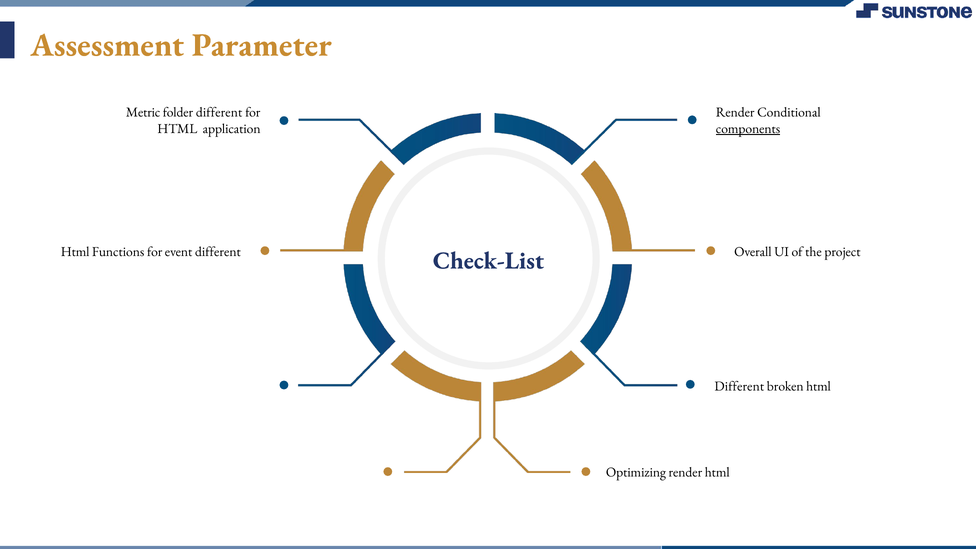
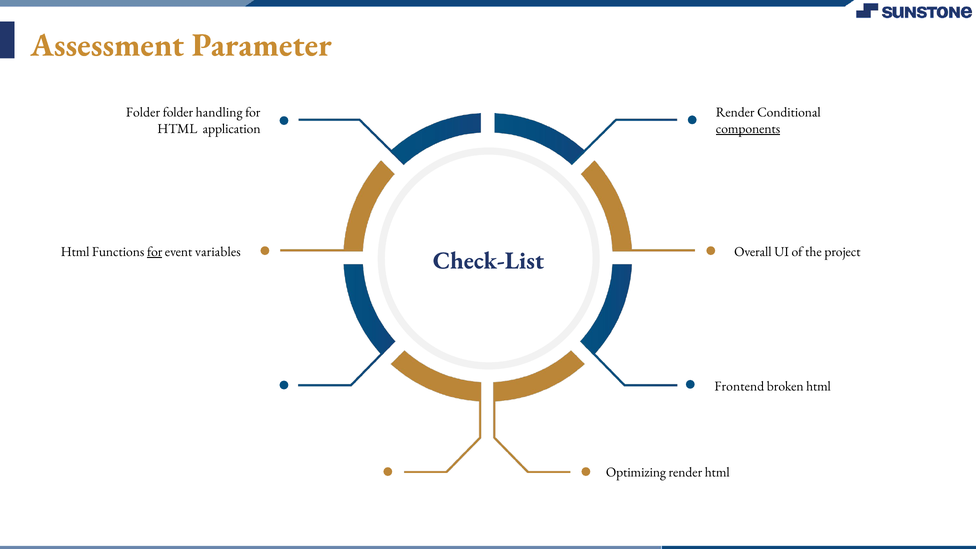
Metric: Metric -> Folder (143, 112)
folder different: different -> handling (219, 112)
for underline: none -> present (155, 252)
event different: different -> variables (218, 252)
Different: Different -> Frontend (739, 386)
